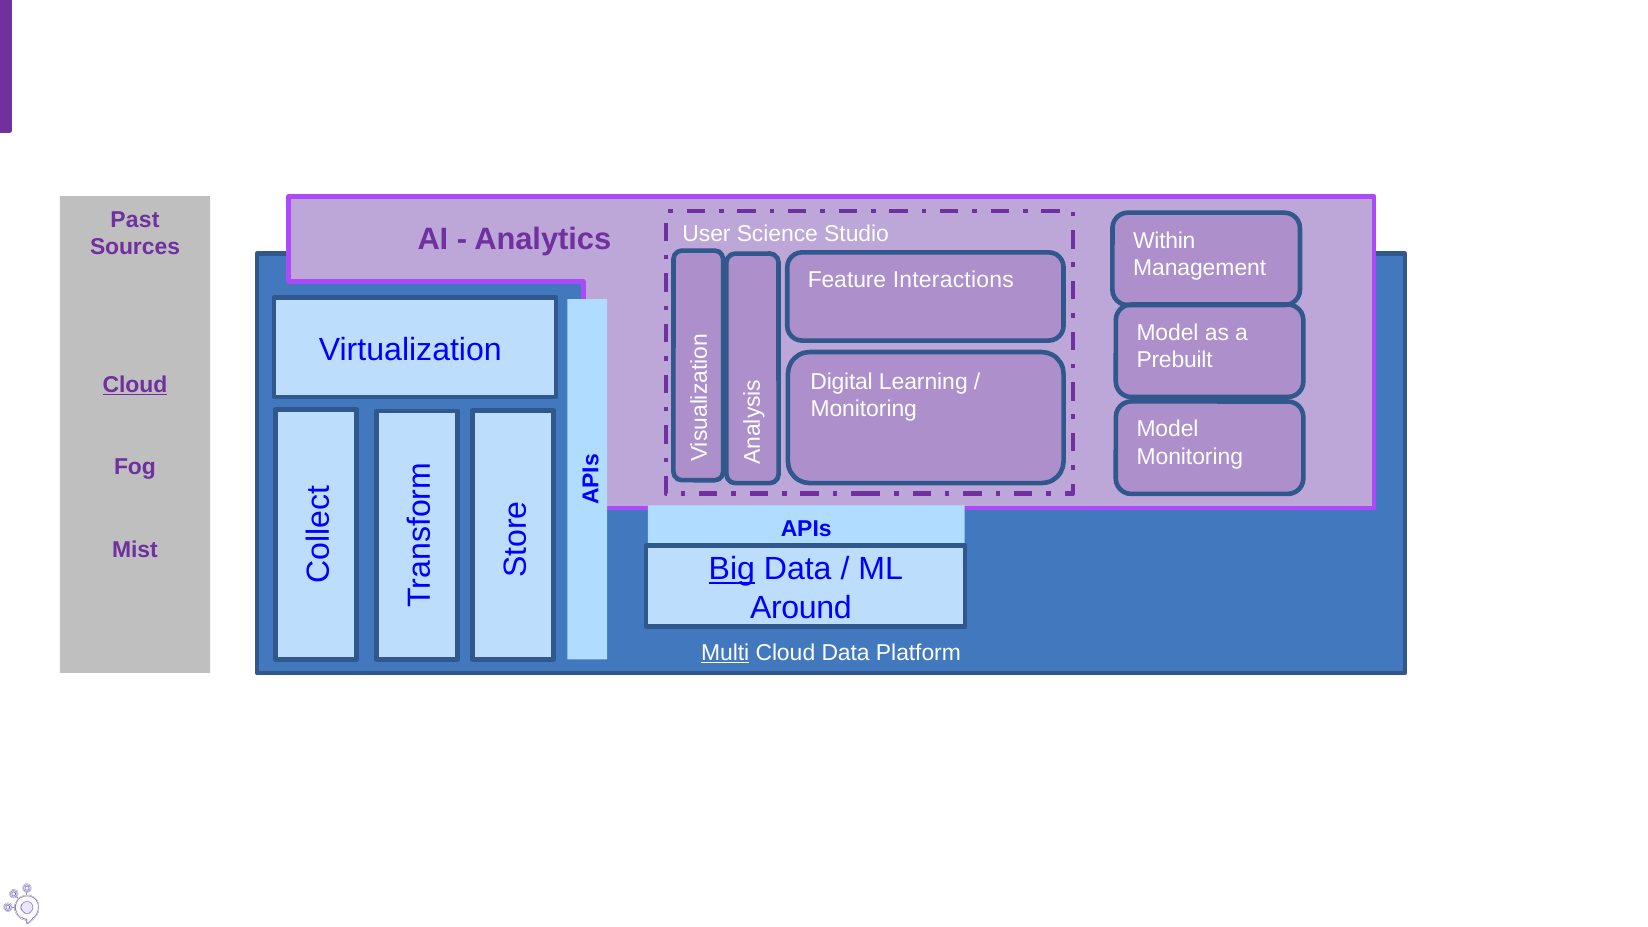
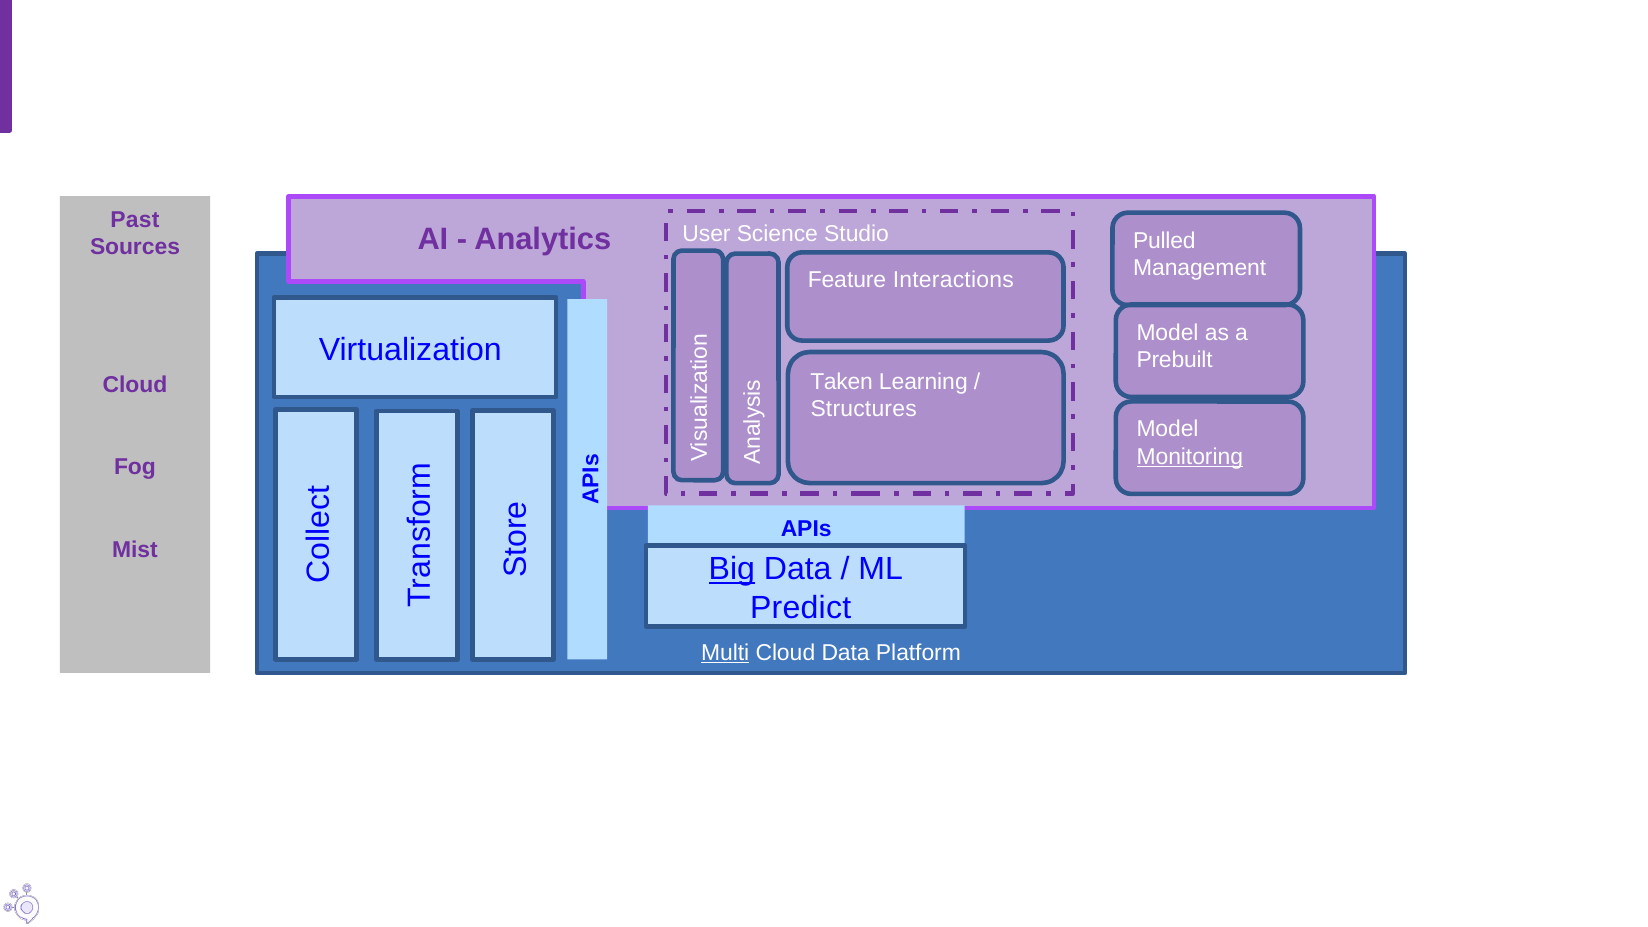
Within: Within -> Pulled (1164, 241)
Digital: Digital -> Taken (842, 382)
Cloud underline: present -> none (135, 385)
Monitoring: Monitoring -> Structures (864, 409)
Monitoring underline: none -> present (1190, 457)
Around: Around -> Predict (801, 608)
